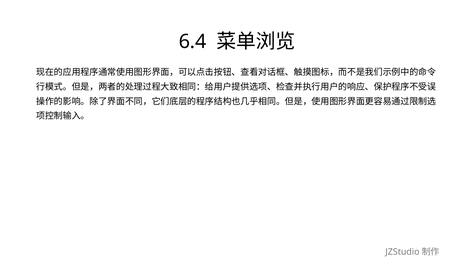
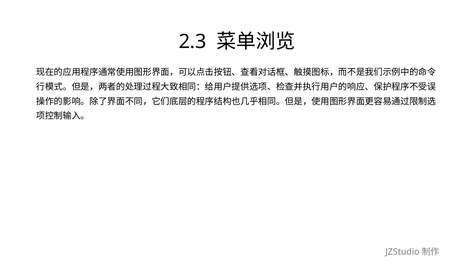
6.4: 6.4 -> 2.3 (193, 41)
